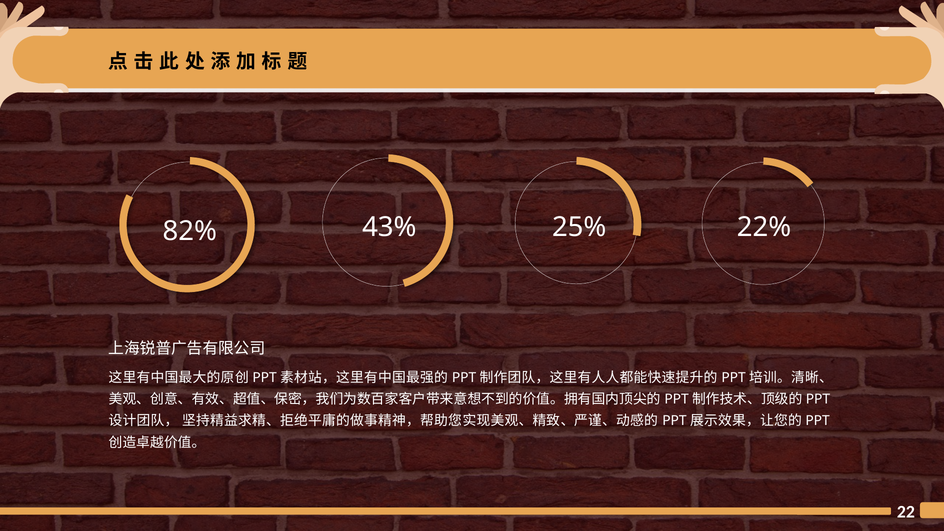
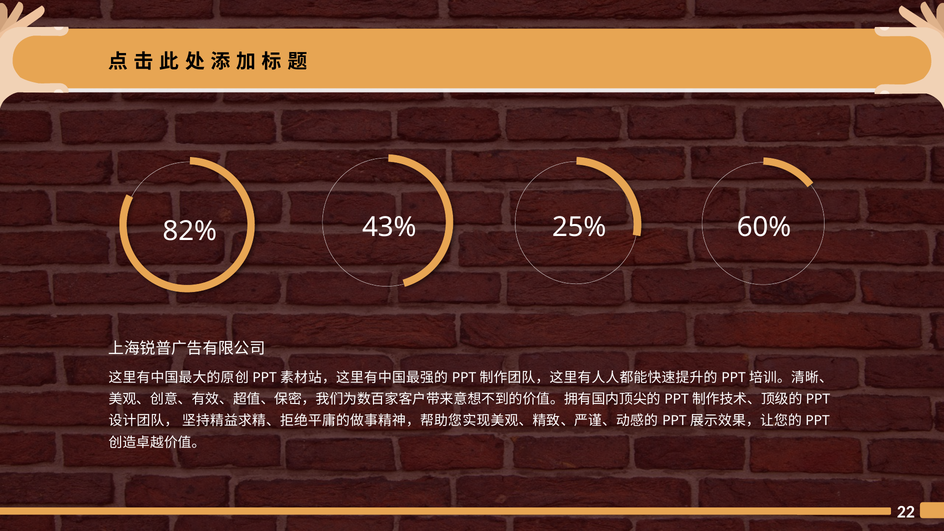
22%: 22% -> 60% (764, 227)
